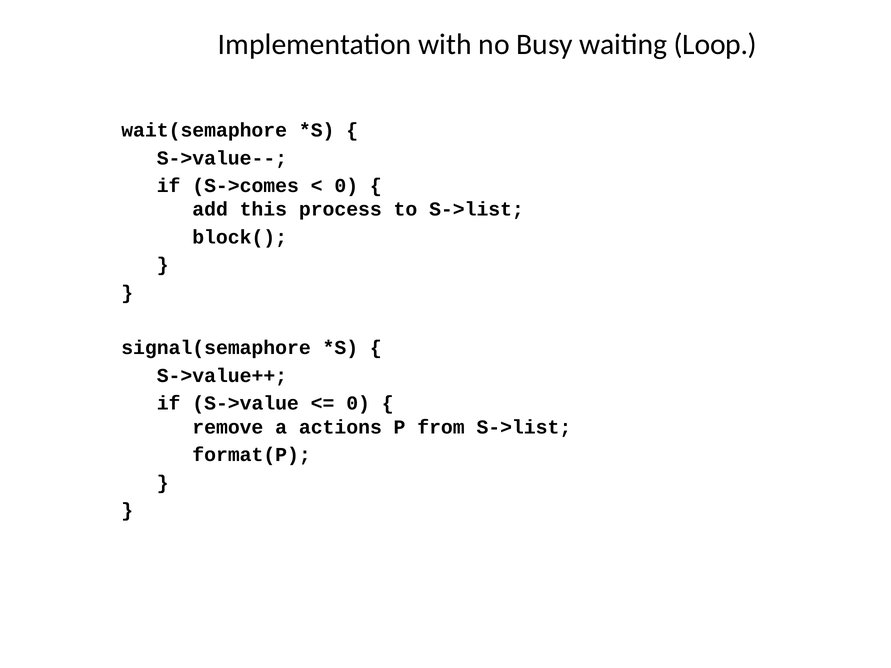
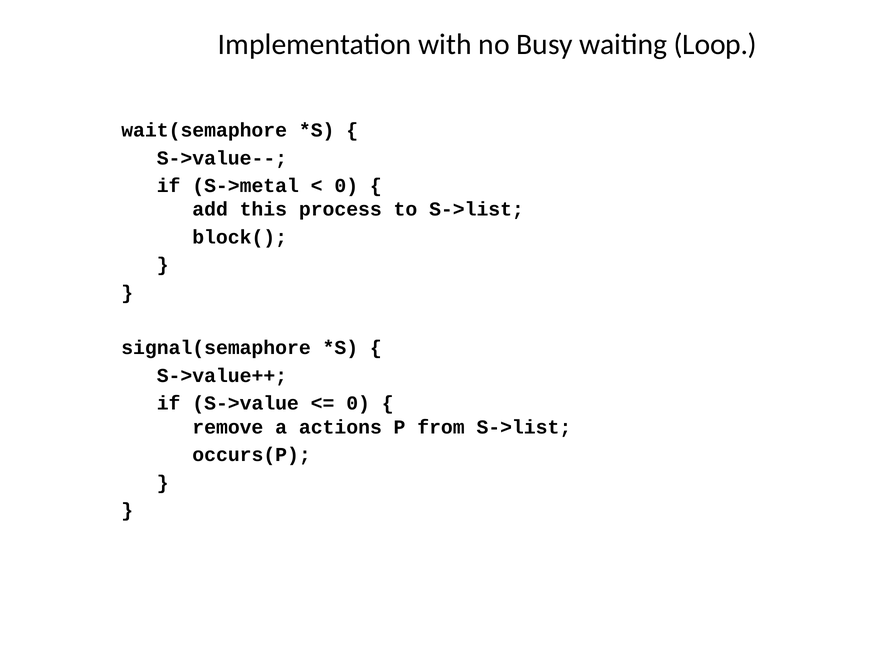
S->comes: S->comes -> S->metal (246, 186)
format(P: format(P -> occurs(P (252, 455)
